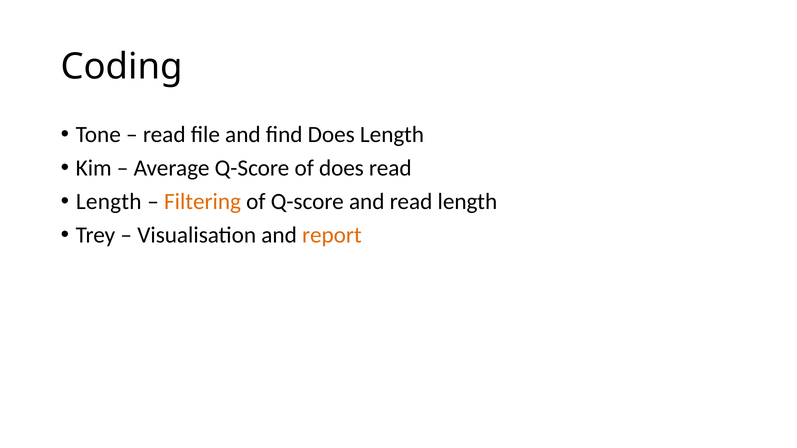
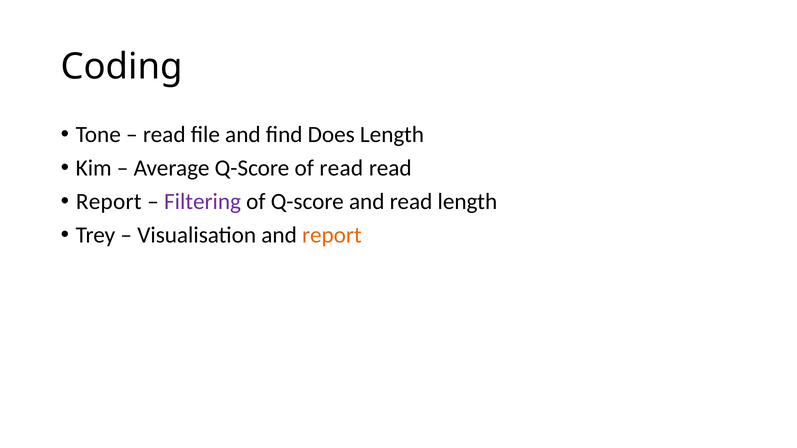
of does: does -> read (341, 168)
Length: Length -> Report (109, 202)
Filtering colour: orange -> purple (203, 202)
